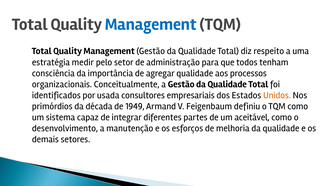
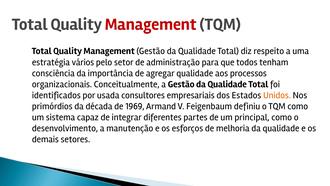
Management colour: blue -> red (151, 24)
medir: medir -> vários (83, 62)
1949: 1949 -> 1969 (135, 106)
aceitável: aceitável -> principal (252, 117)
